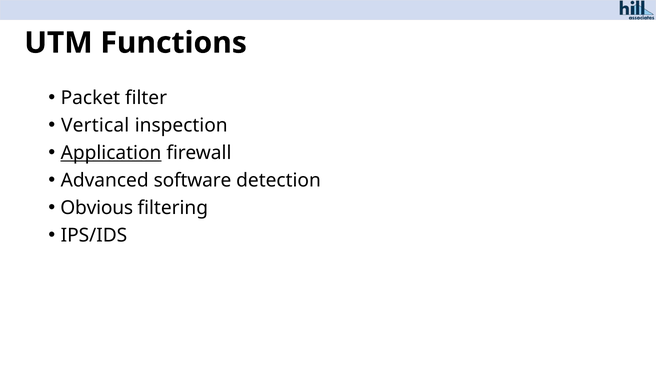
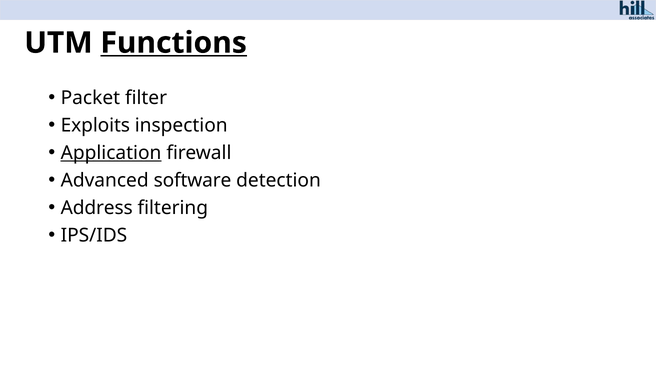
Functions underline: none -> present (174, 43)
Vertical: Vertical -> Exploits (95, 125)
Obvious: Obvious -> Address (97, 208)
